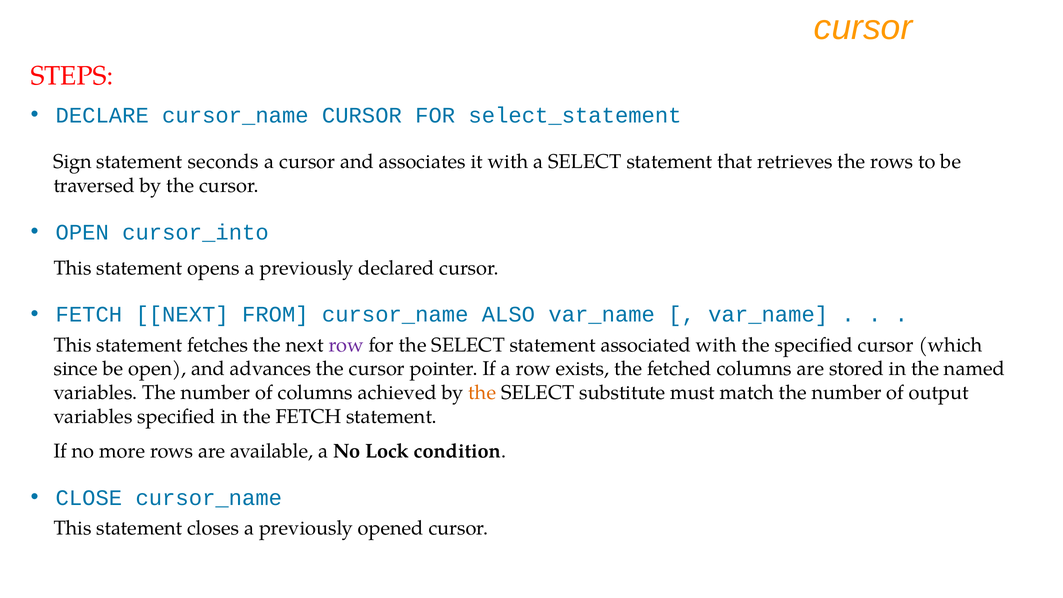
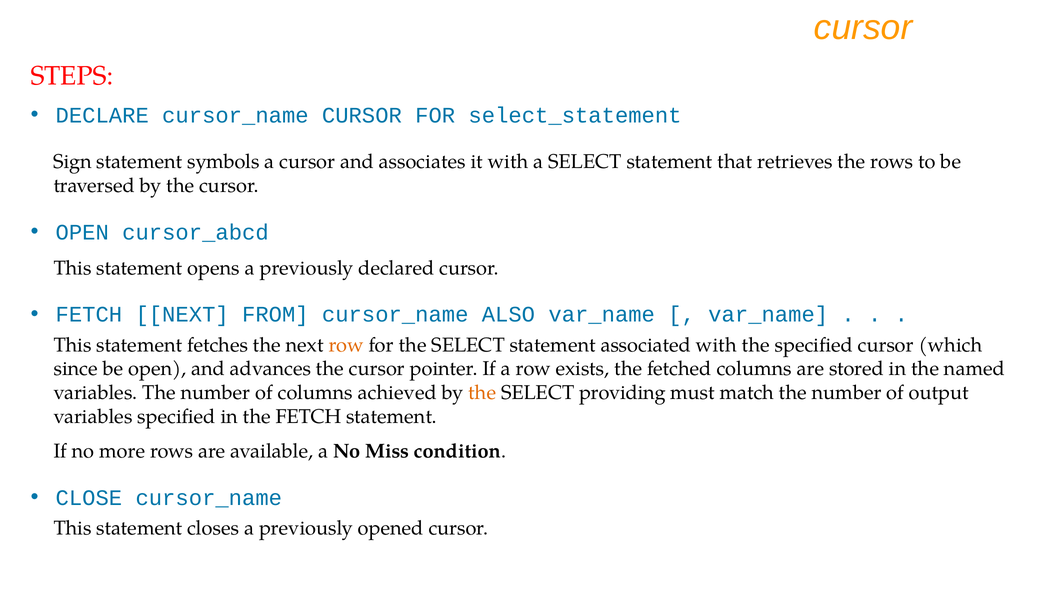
seconds: seconds -> symbols (223, 162)
cursor_into: cursor_into -> cursor_abcd (195, 232)
row colour: purple -> orange (346, 345)
substitute: substitute -> providing (622, 393)
Lock: Lock -> Miss (387, 451)
